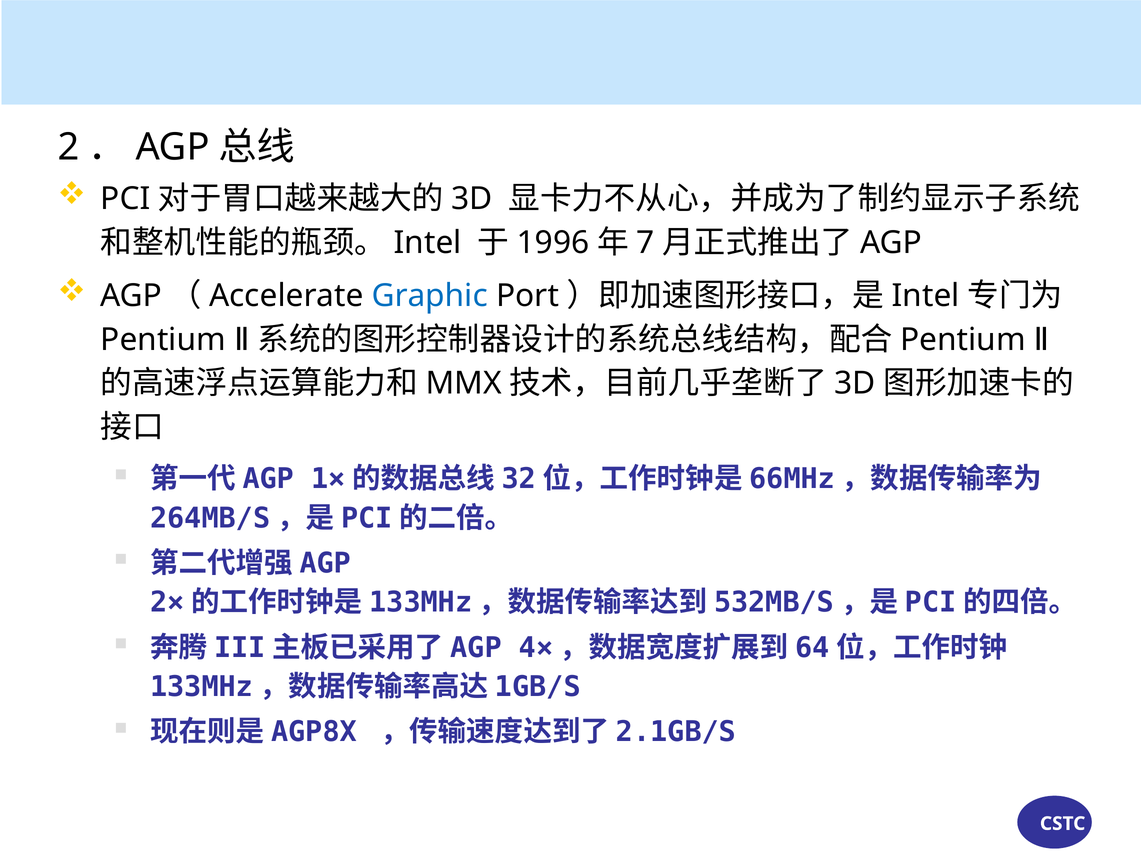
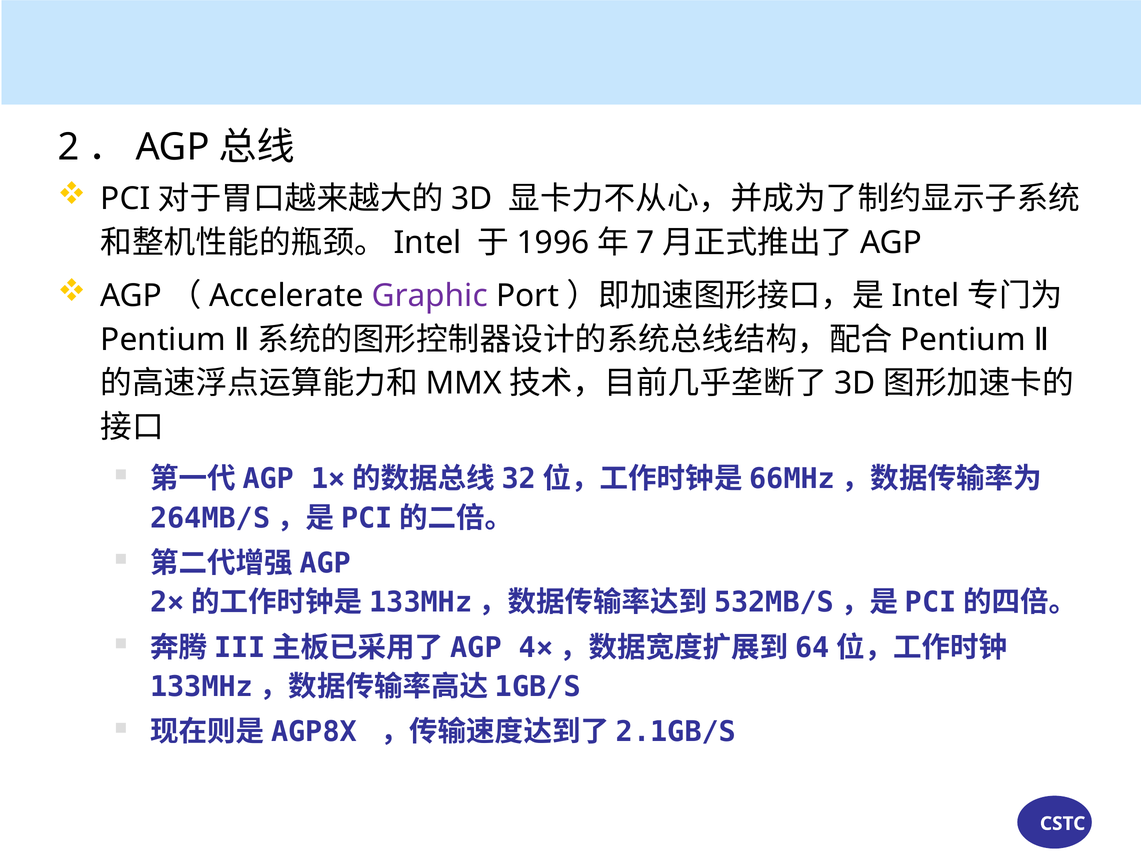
Graphic colour: blue -> purple (430, 296)
